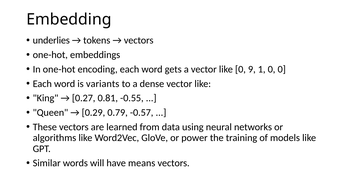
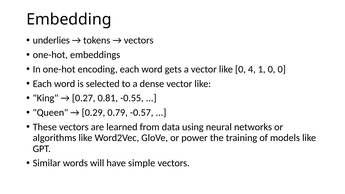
9: 9 -> 4 (252, 69)
variants: variants -> selected (103, 84)
means: means -> simple (142, 163)
